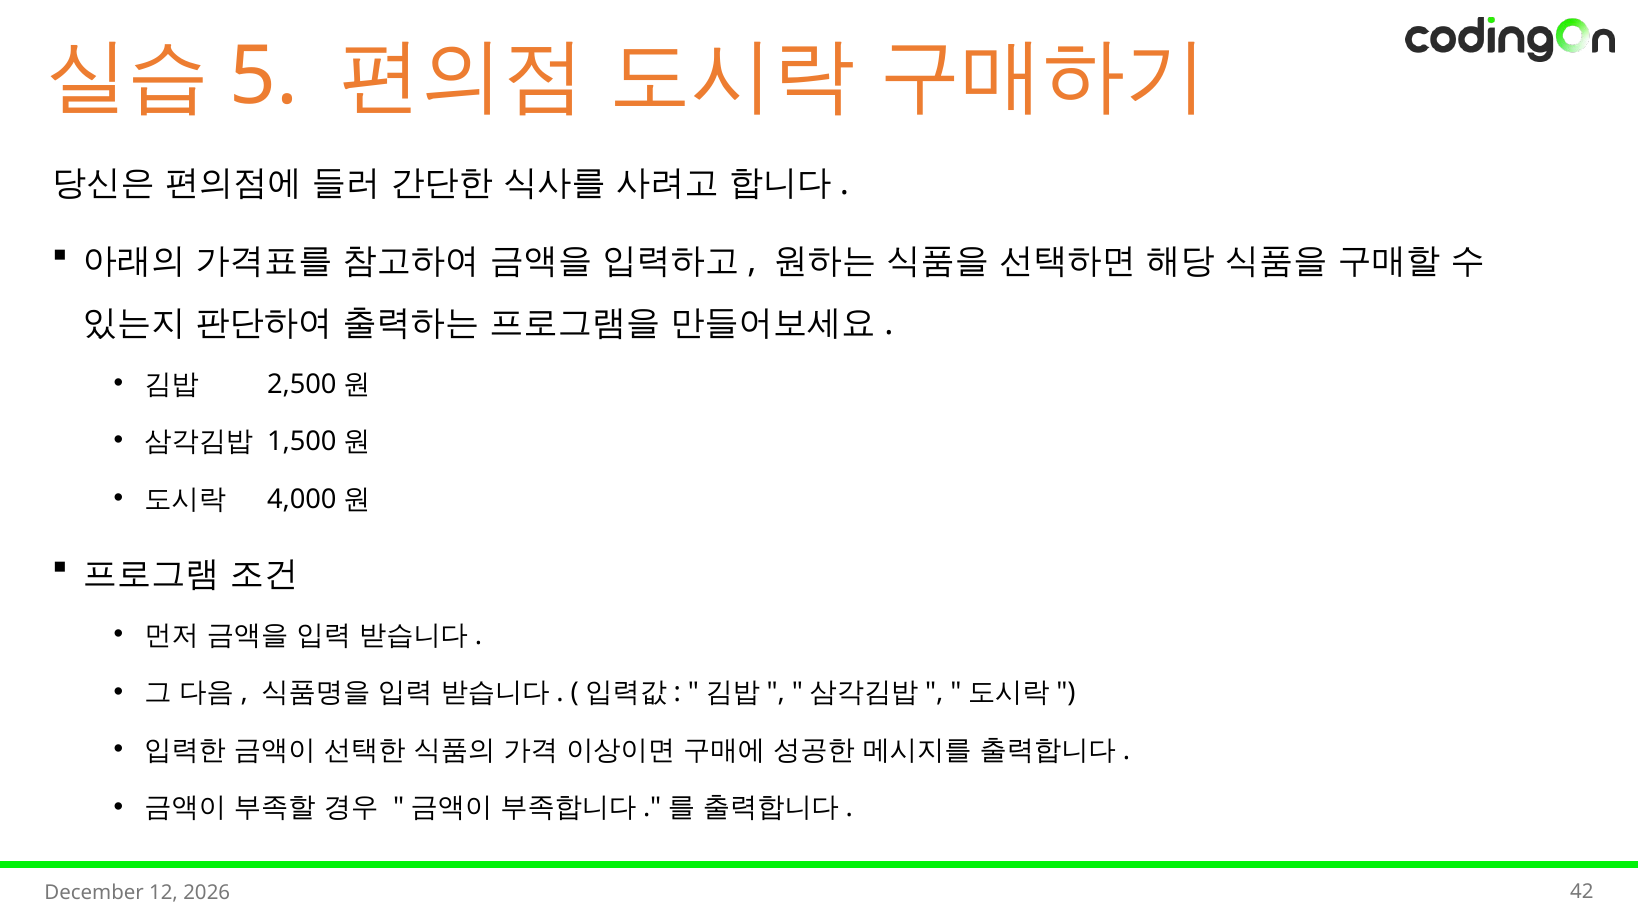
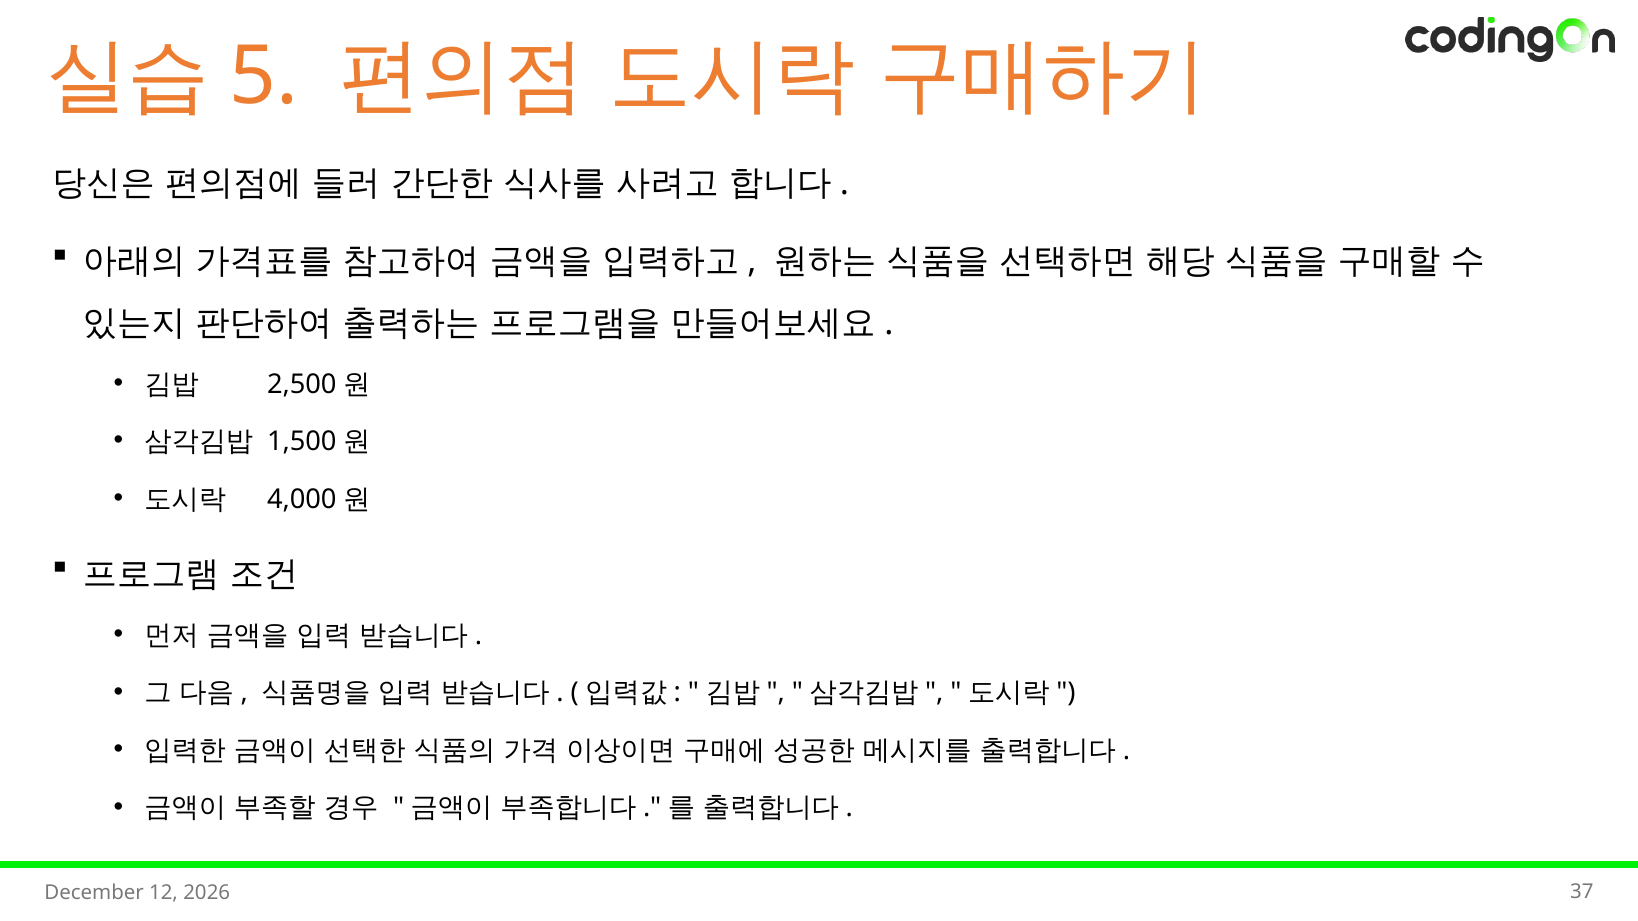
42: 42 -> 37 (1582, 892)
